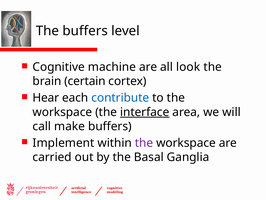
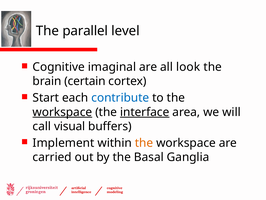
The buffers: buffers -> parallel (85, 31)
machine: machine -> imaginal (112, 67)
Hear: Hear -> Start (46, 98)
workspace underline: none -> present (62, 112)
make: make -> visual (70, 126)
the colour: purple -> orange (144, 143)
